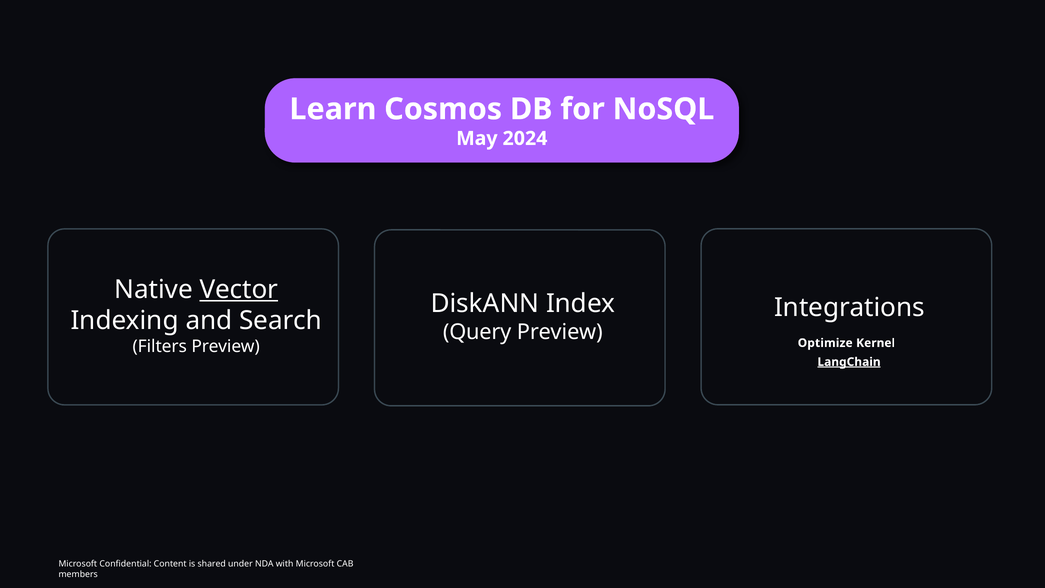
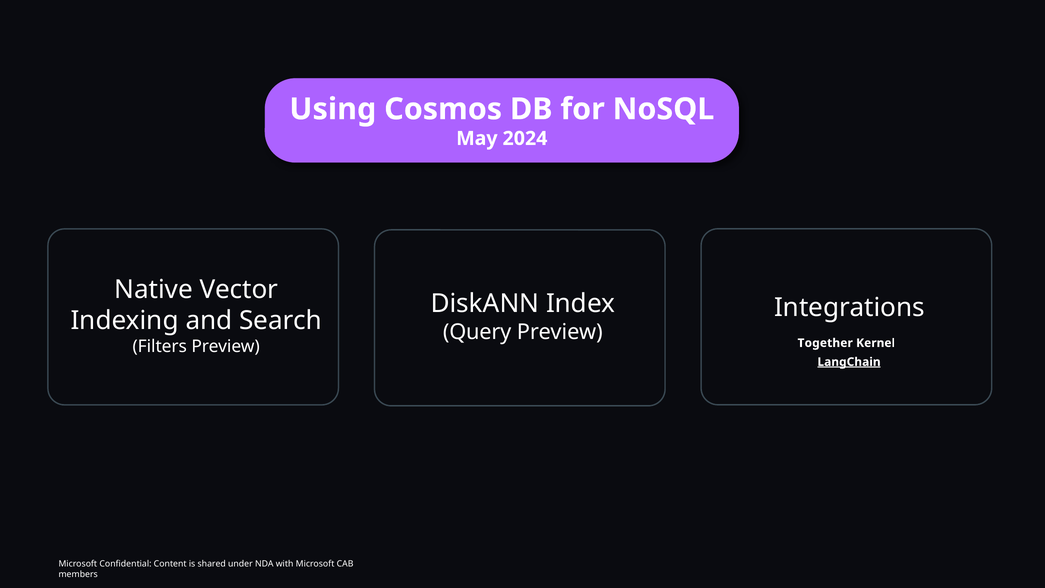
Learn: Learn -> Using (333, 109)
Vector underline: present -> none (239, 289)
Optimize: Optimize -> Together (825, 343)
